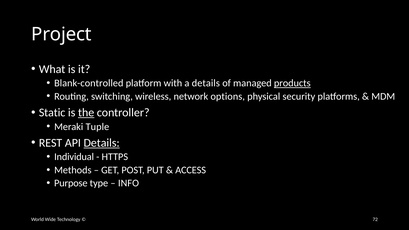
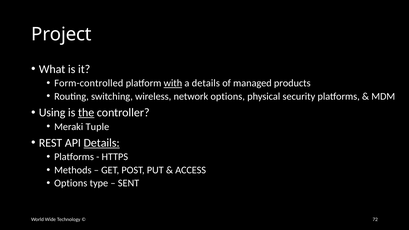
Blank-controlled: Blank-controlled -> Form-controlled (89, 83)
with underline: none -> present (173, 83)
products underline: present -> none (292, 83)
Static: Static -> Using (52, 113)
Individual: Individual -> Platforms (74, 157)
Purpose: Purpose -> Options (71, 183)
INFO: INFO -> SENT (129, 183)
